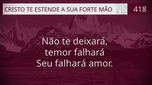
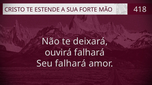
temor: temor -> ouvirá (58, 53)
